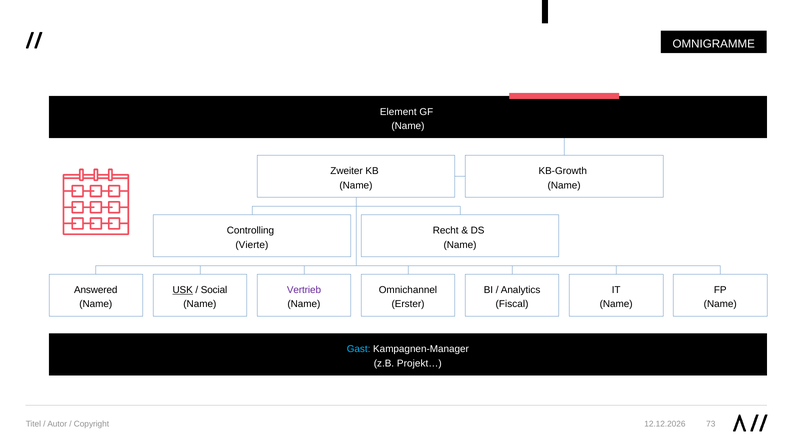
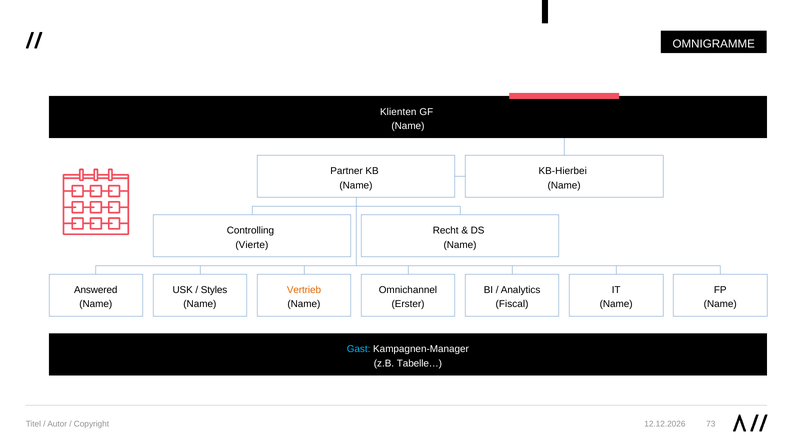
Element: Element -> Klienten (398, 112)
Zweiter: Zweiter -> Partner (347, 171)
KB-Growth: KB-Growth -> KB-Hierbei (563, 171)
USK underline: present -> none (183, 290)
Social: Social -> Styles (214, 290)
Vertrieb colour: purple -> orange (304, 290)
Projekt…: Projekt… -> Tabelle… (419, 364)
